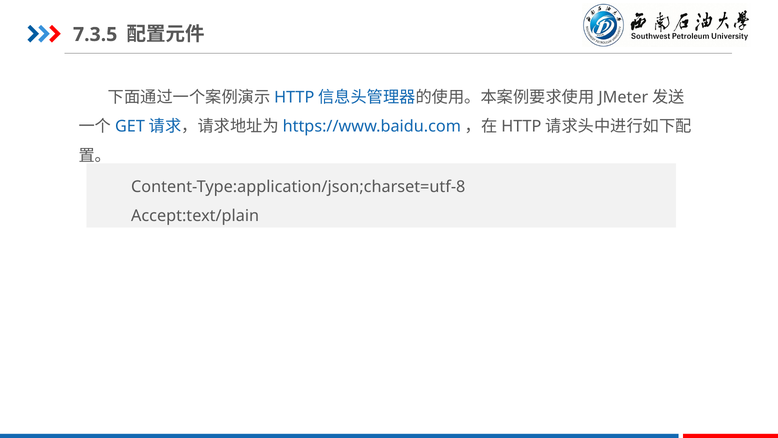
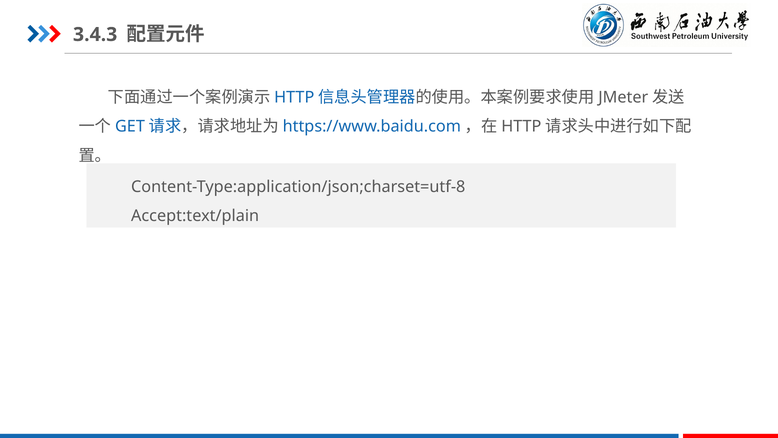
7.3.5: 7.3.5 -> 3.4.3 (95, 35)
